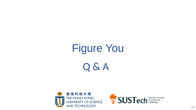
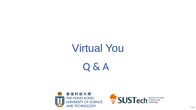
Figure: Figure -> Virtual (87, 48)
